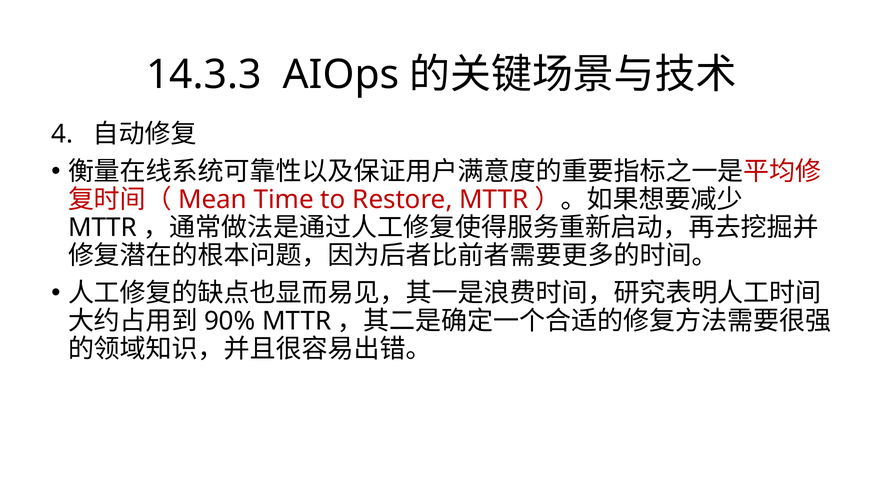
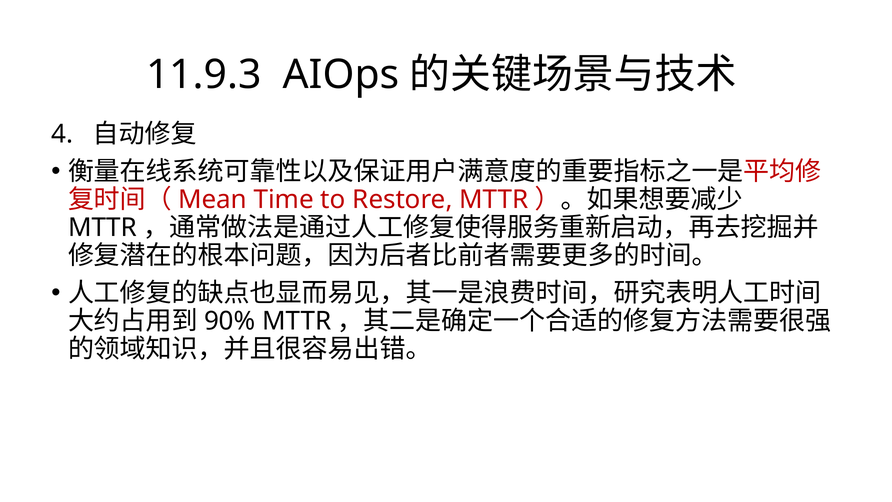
14.3.3: 14.3.3 -> 11.9.3 (204, 75)
